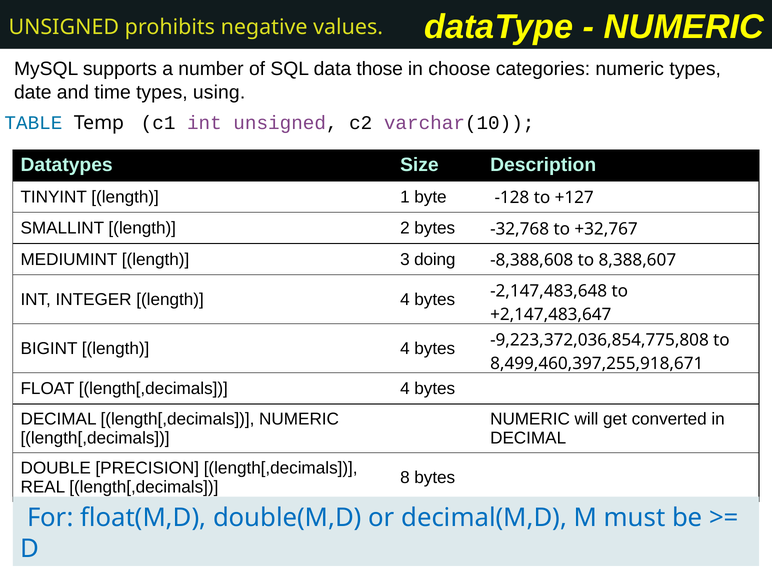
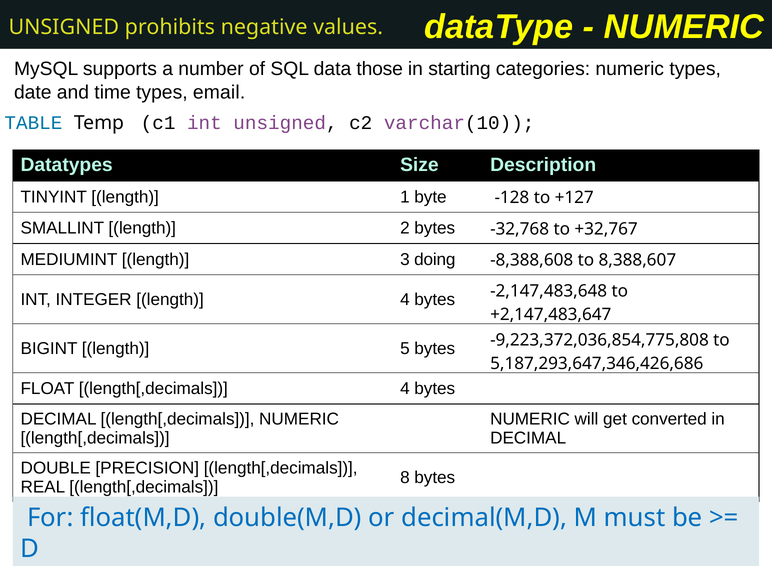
choose: choose -> starting (459, 69)
using: using -> email (219, 92)
BIGINT length 4: 4 -> 5 (405, 348)
8,499,460,397,255,918,671: 8,499,460,397,255,918,671 -> 5,187,293,647,346,426,686 (597, 364)
